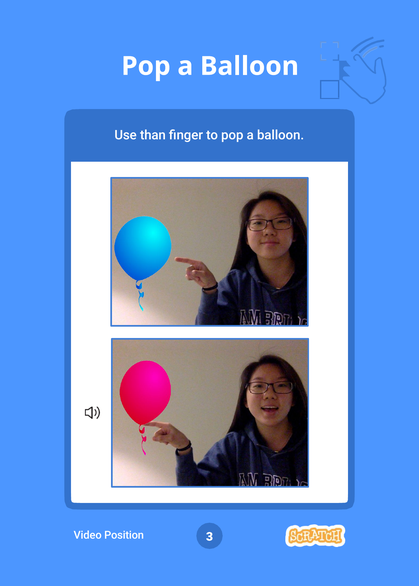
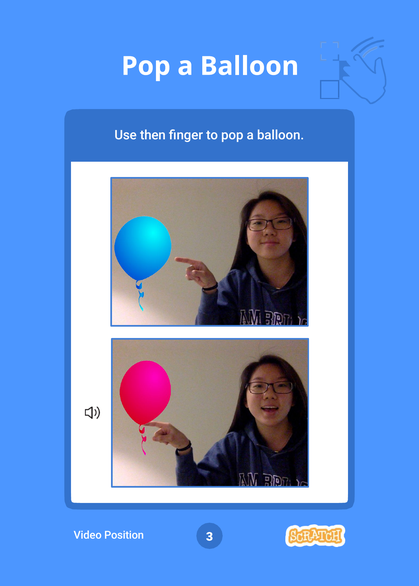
than: than -> then (153, 135)
